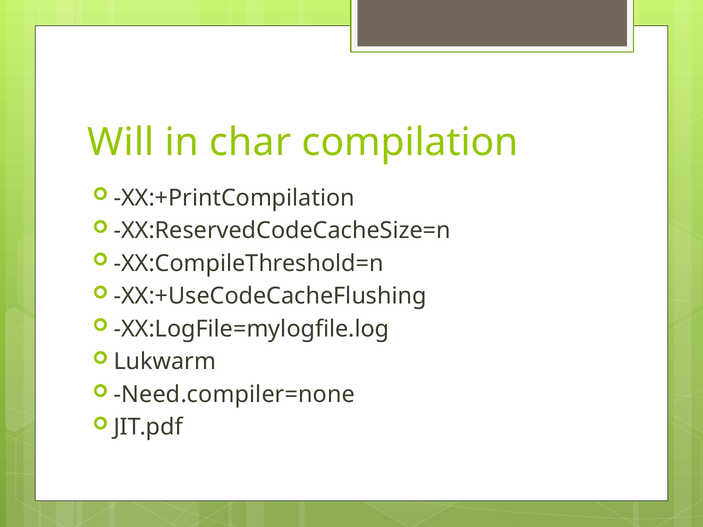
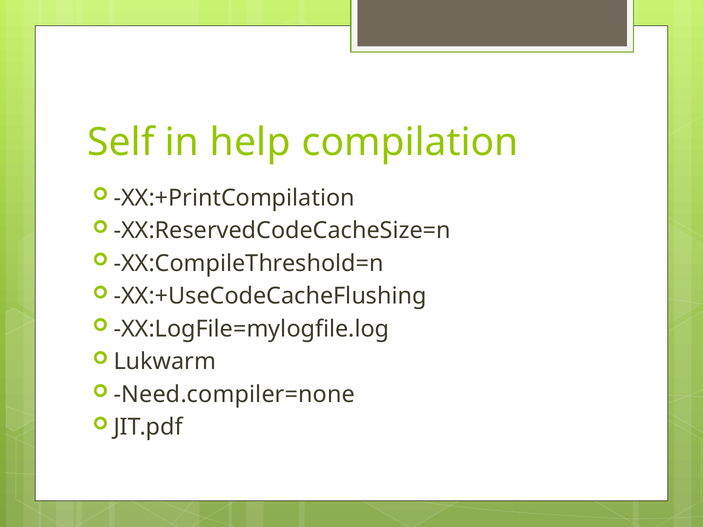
Will: Will -> Self (121, 143)
char: char -> help (250, 143)
